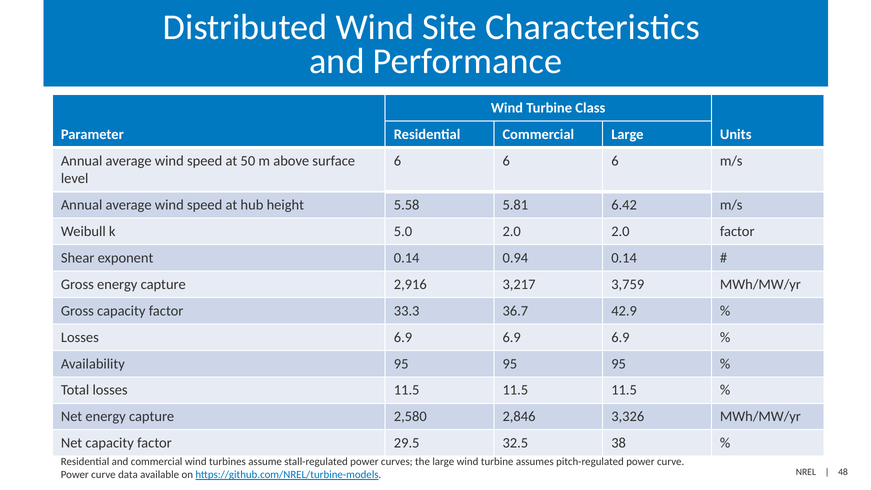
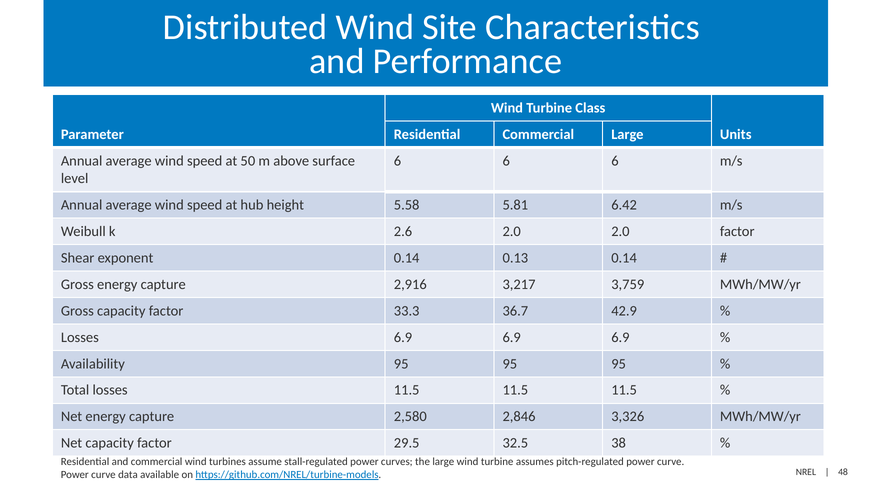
5.0: 5.0 -> 2.6 (403, 232)
0.94: 0.94 -> 0.13 (515, 258)
